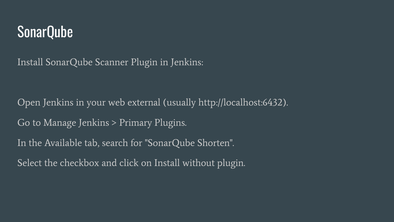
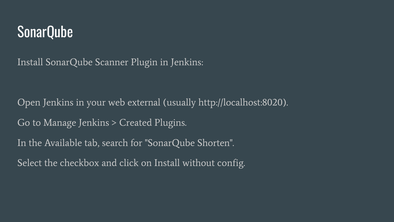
http://localhost:6432: http://localhost:6432 -> http://localhost:8020 (243, 102)
Primary: Primary -> Created (136, 122)
without plugin: plugin -> config (231, 163)
